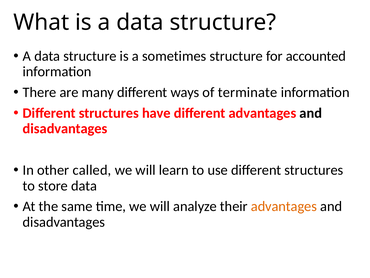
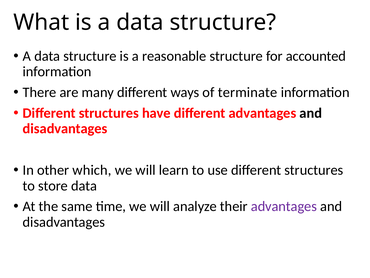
sometimes: sometimes -> reasonable (174, 56)
called: called -> which (92, 170)
advantages colour: orange -> purple (284, 206)
